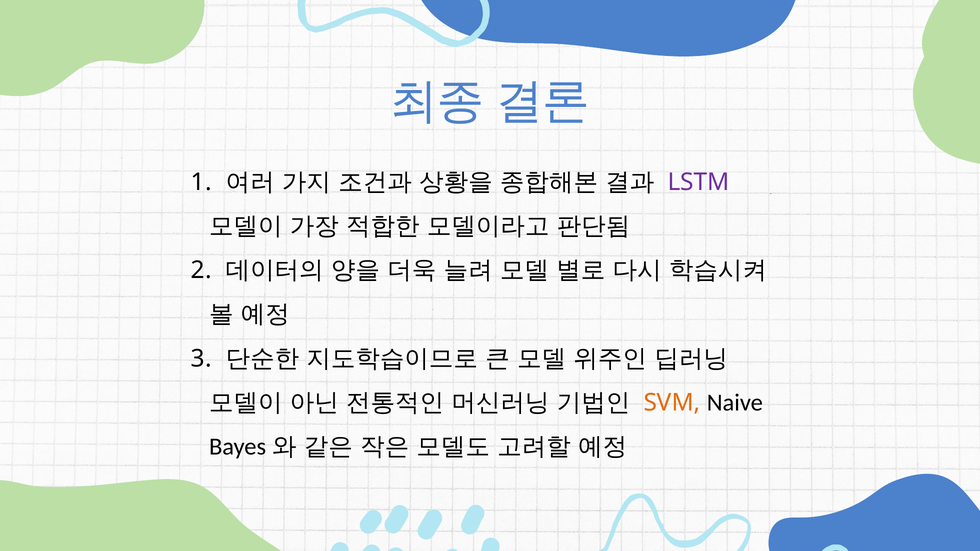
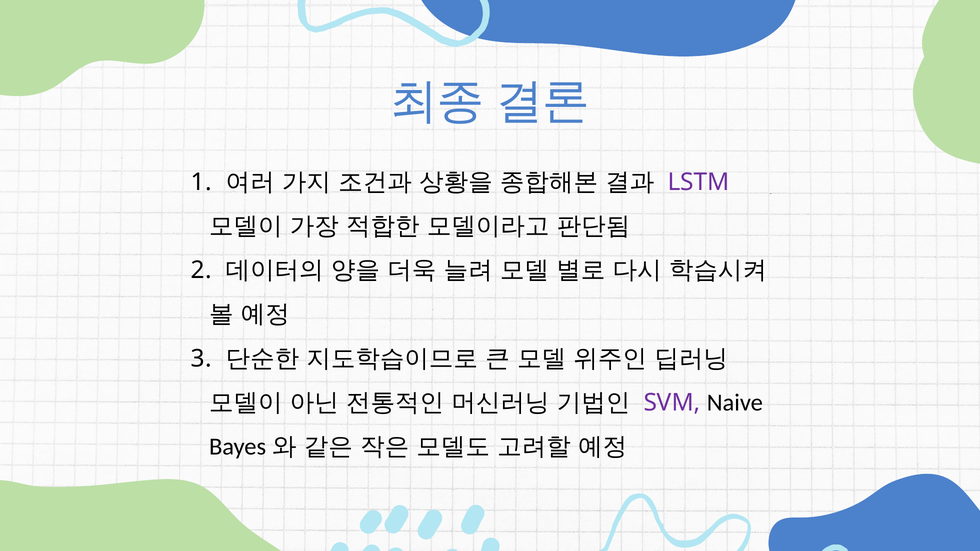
SVM colour: orange -> purple (672, 403)
